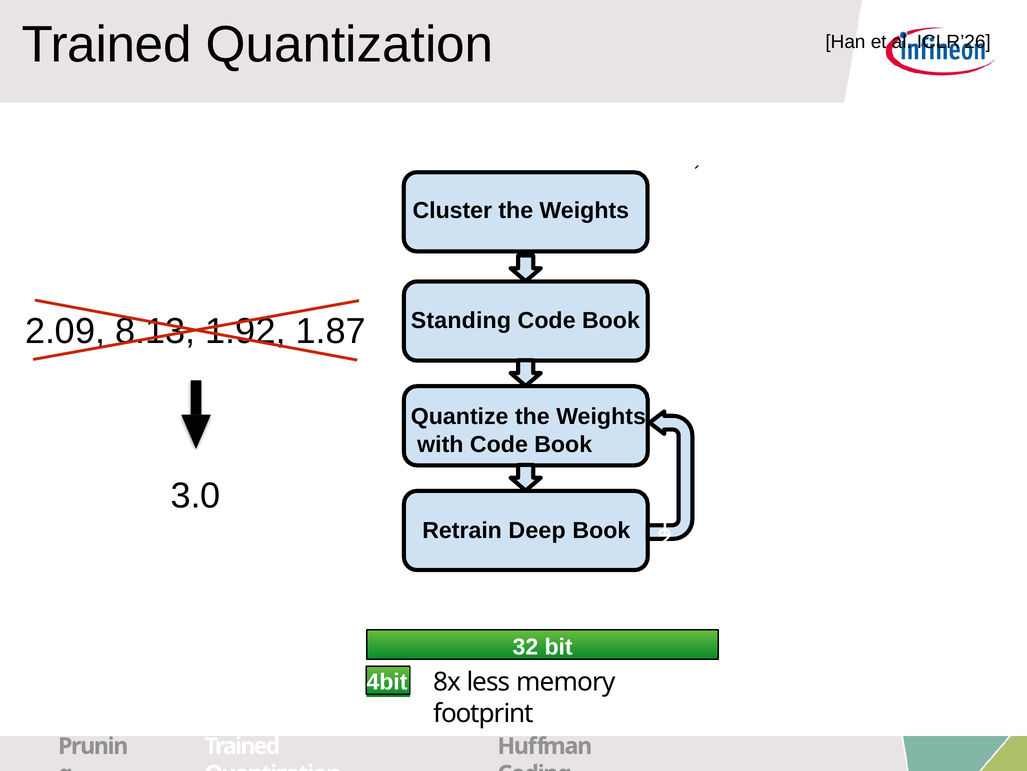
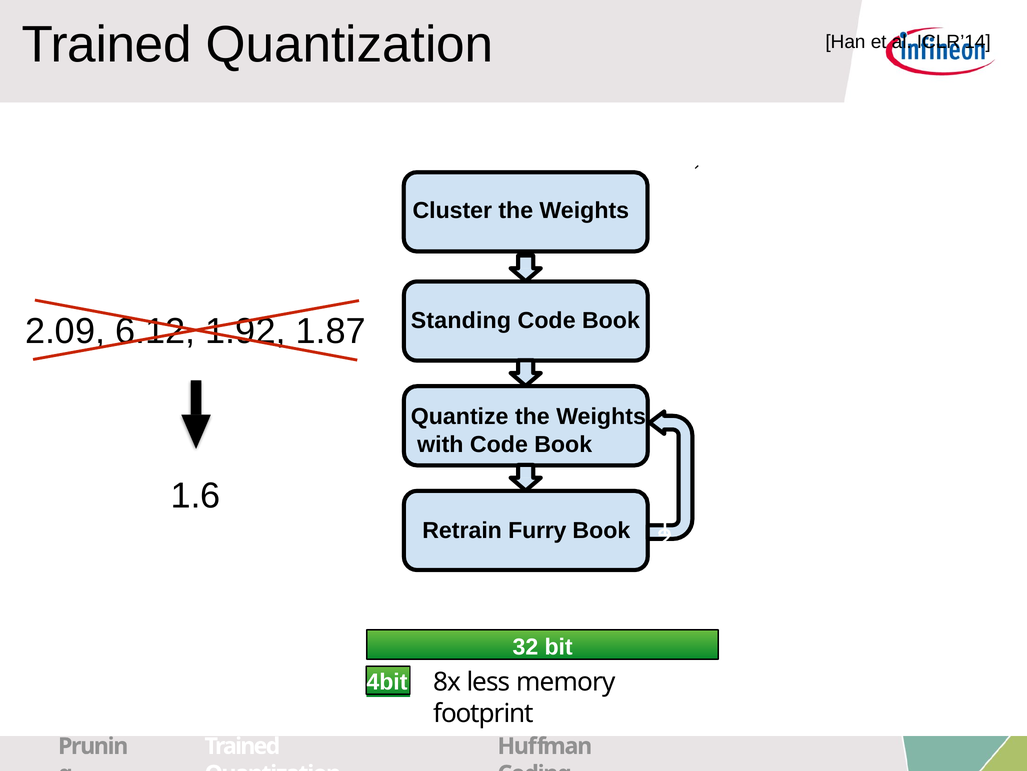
ICLR’26: ICLR’26 -> ICLR’14 (954, 42)
8.13: 8.13 -> 6.12 (155, 331)
3.0: 3.0 -> 1.6 (196, 496)
Deep: Deep -> Furry (537, 530)
